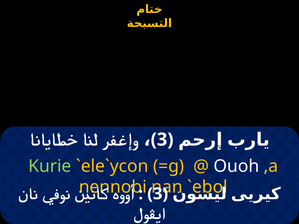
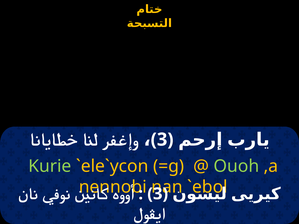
Ouoh colour: white -> light green (236, 166)
